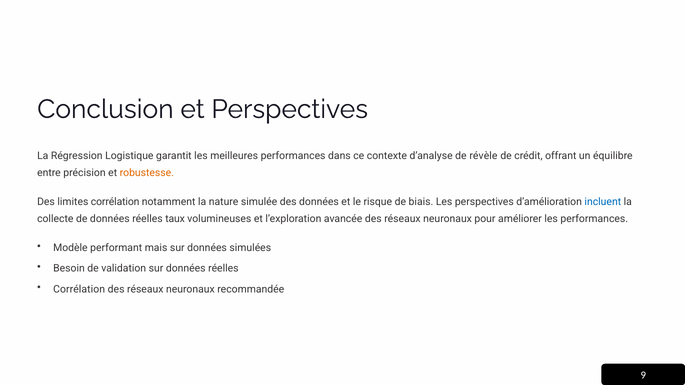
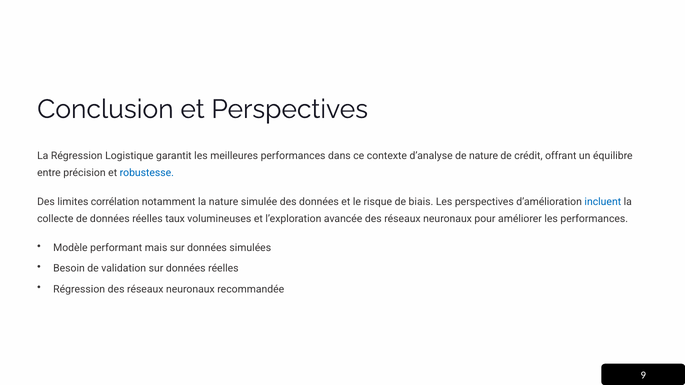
de révèle: révèle -> nature (484, 156)
robustesse colour: orange -> blue (147, 173)
Corrélation: Corrélation -> Régression (79, 289)
